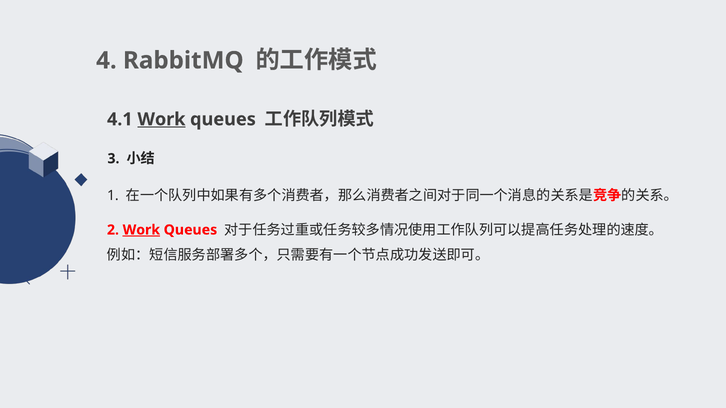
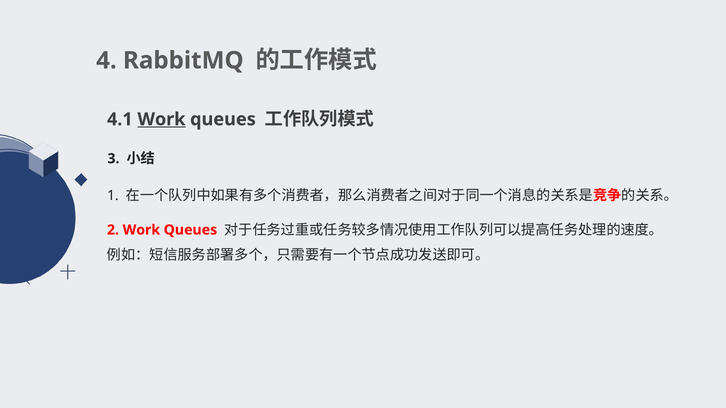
Work underline: present -> none (141, 230)
